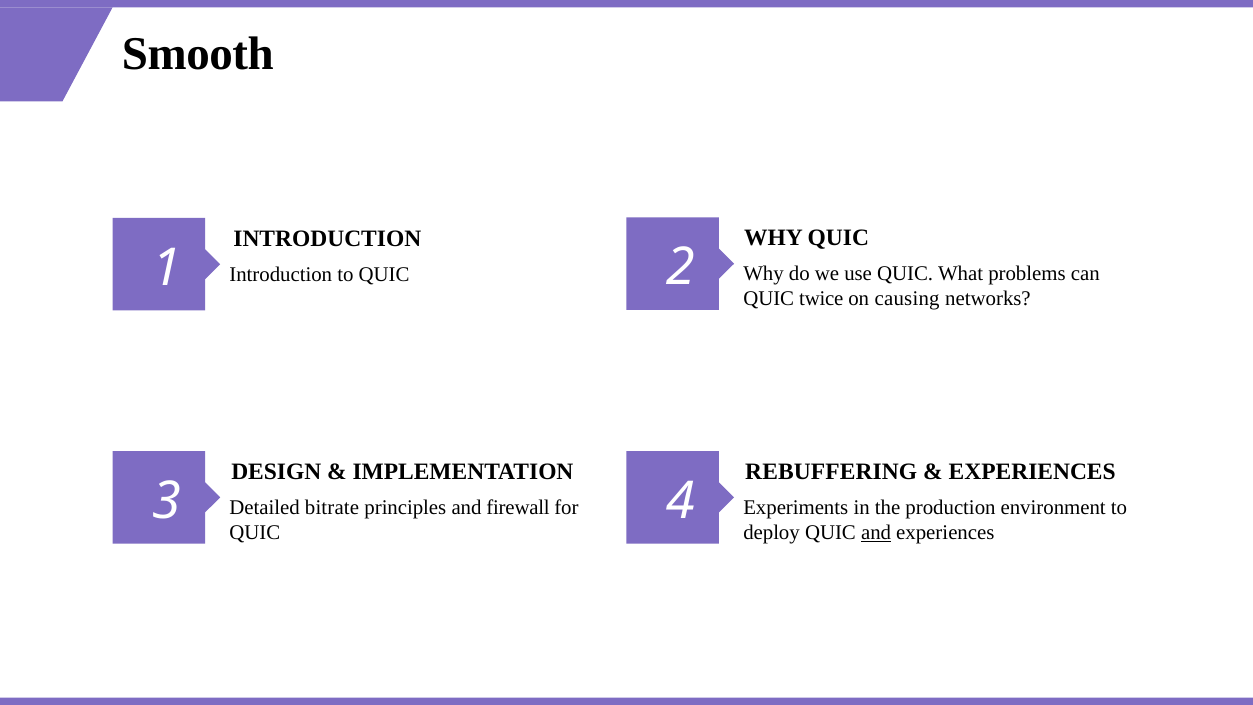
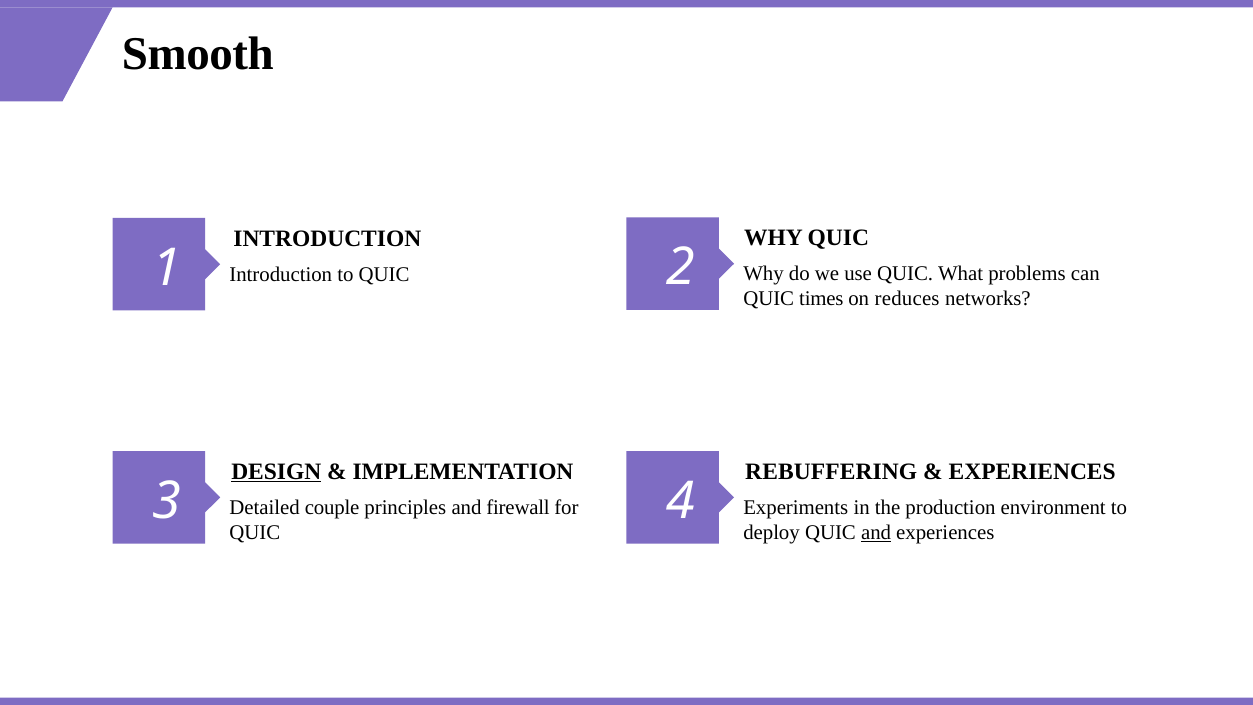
twice: twice -> times (821, 299)
causing: causing -> reduces (907, 299)
DESIGN underline: none -> present (276, 471)
bitrate: bitrate -> couple (332, 508)
